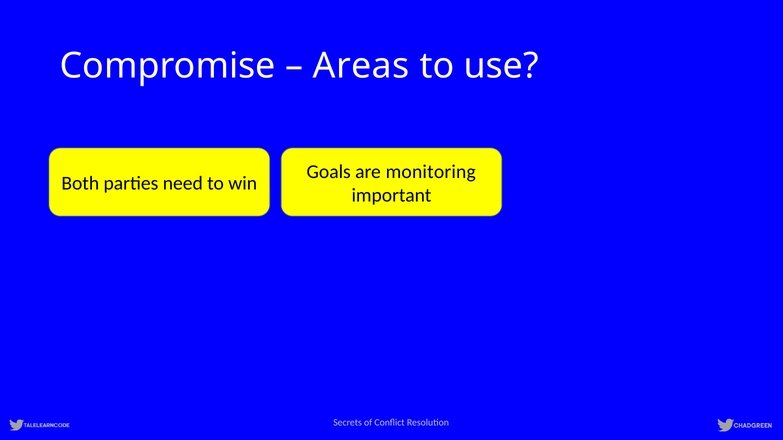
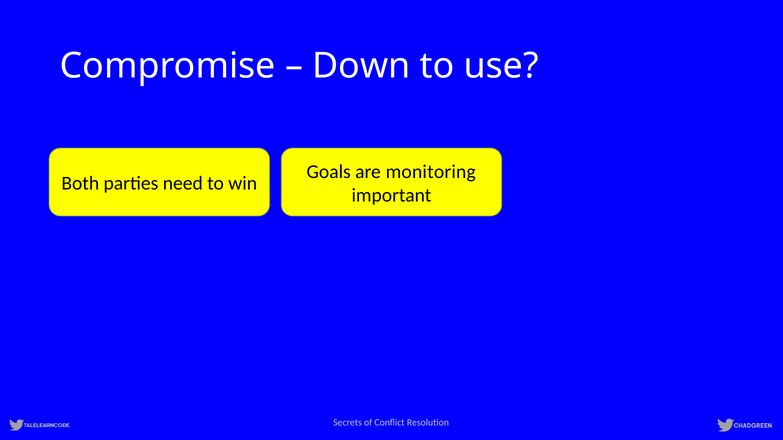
Areas: Areas -> Down (361, 66)
